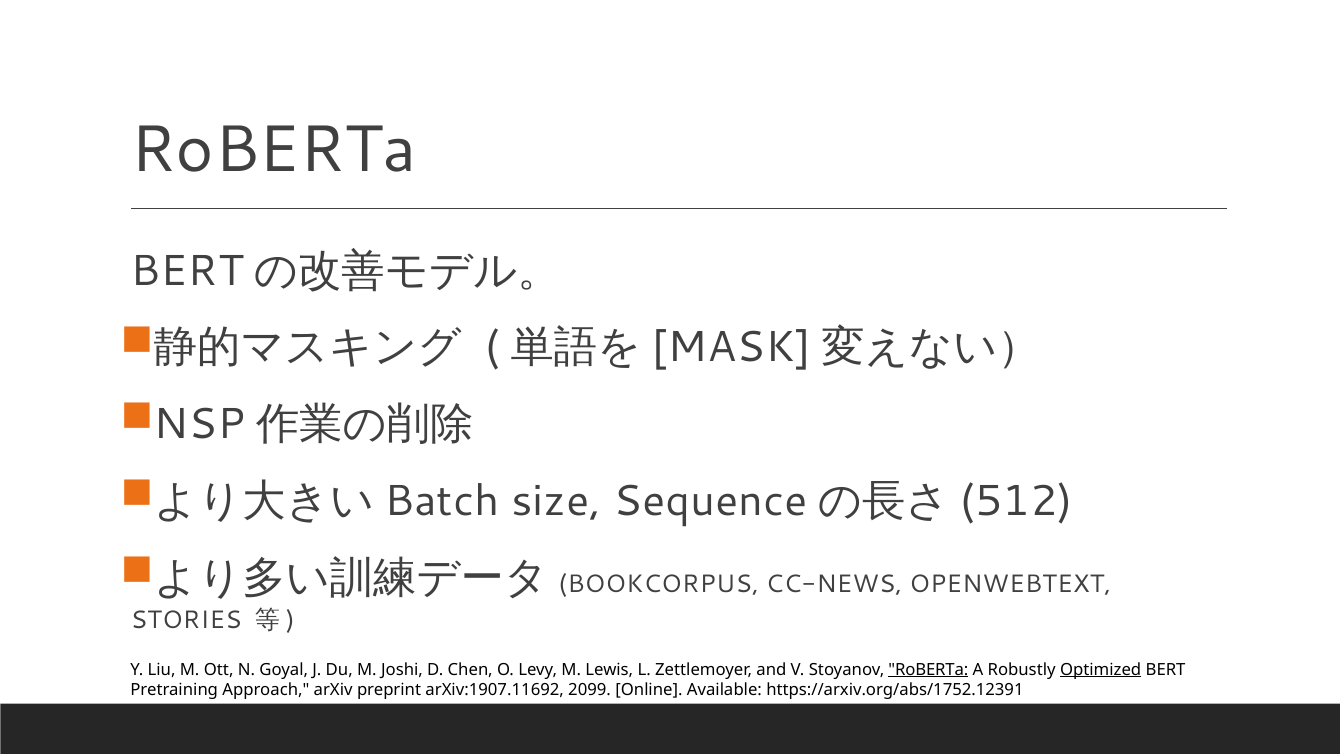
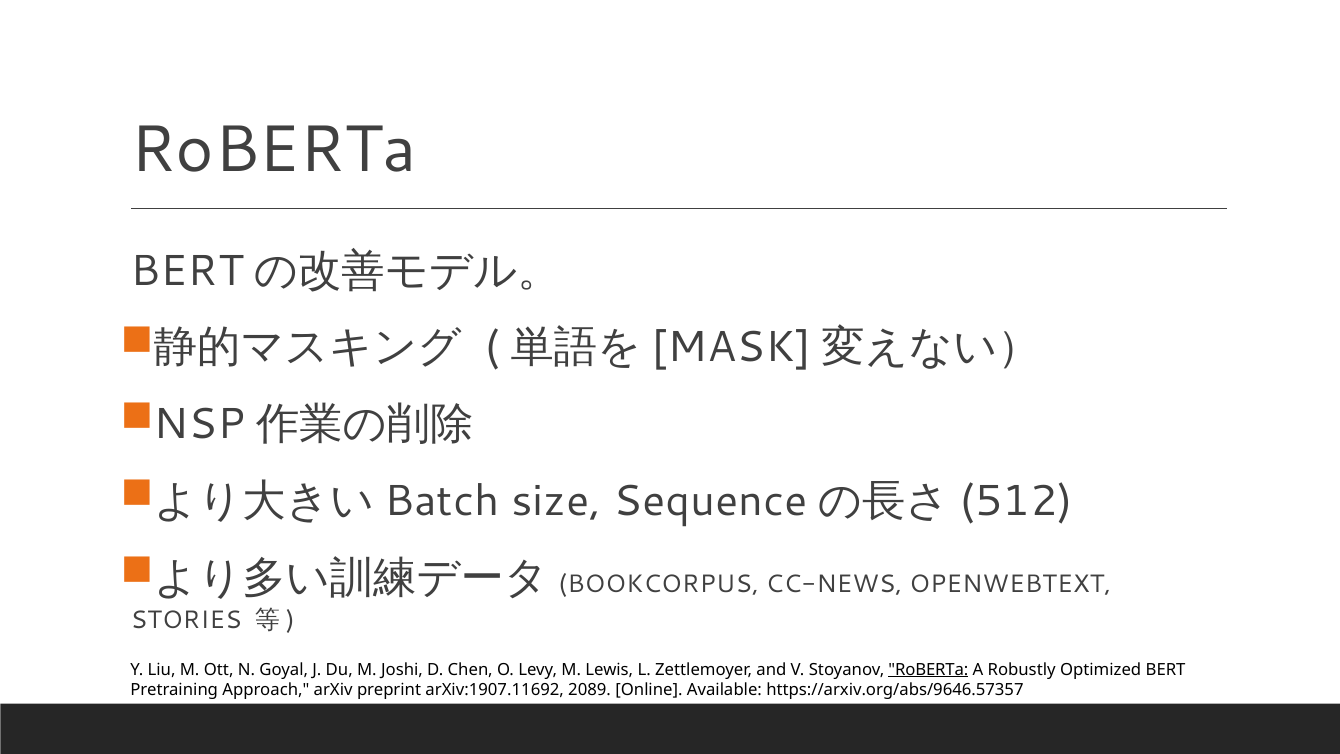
Optimized underline: present -> none (1101, 669)
2099: 2099 -> 2089 (590, 689)
https://arxiv.org/abs/1752.12391: https://arxiv.org/abs/1752.12391 -> https://arxiv.org/abs/9646.57357 (895, 689)
